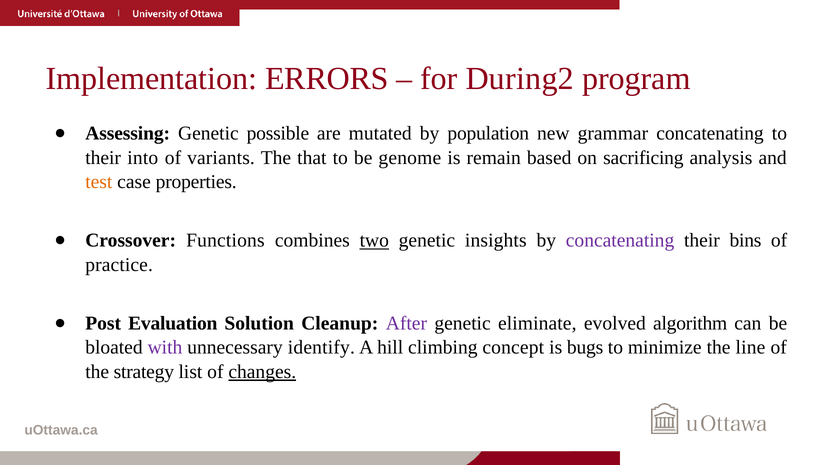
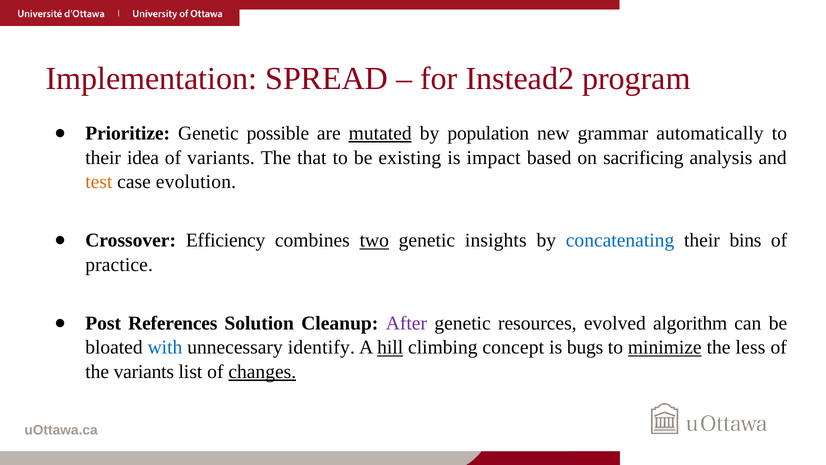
ERRORS: ERRORS -> SPREAD (327, 78)
During2: During2 -> Instead2 (520, 78)
Assessing: Assessing -> Prioritize (128, 133)
mutated underline: none -> present (380, 133)
grammar concatenating: concatenating -> automatically (710, 133)
into: into -> idea (143, 157)
genome: genome -> existing (410, 157)
remain: remain -> impact (494, 157)
properties: properties -> evolution (196, 182)
Functions: Functions -> Efficiency (226, 240)
concatenating colour: purple -> blue (620, 240)
Evaluation: Evaluation -> References (173, 323)
eliminate: eliminate -> resources (537, 323)
with colour: purple -> blue (165, 347)
hill underline: none -> present (390, 347)
minimize underline: none -> present (665, 347)
line: line -> less (750, 347)
the strategy: strategy -> variants (144, 372)
